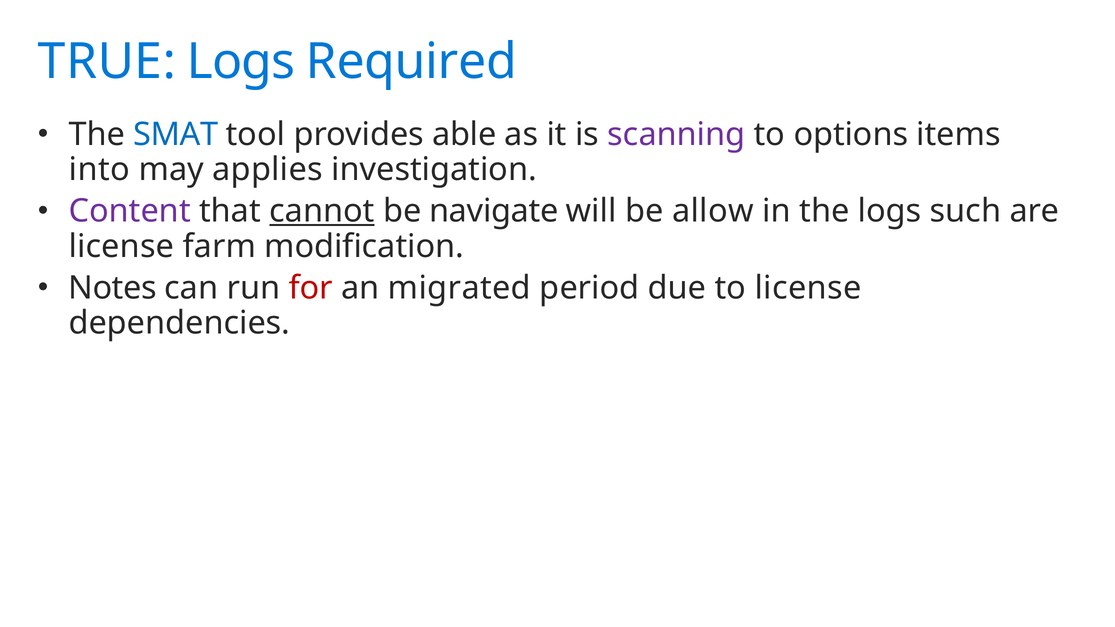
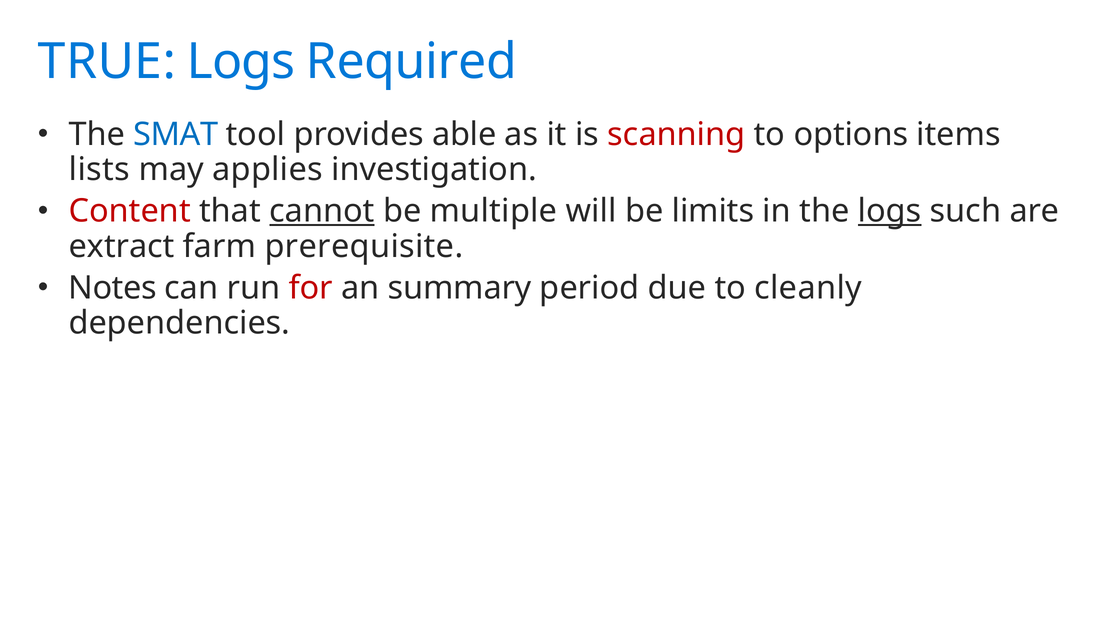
scanning colour: purple -> red (676, 135)
into: into -> lists (99, 170)
Content colour: purple -> red (130, 211)
navigate: navigate -> multiple (494, 211)
allow: allow -> limits (713, 211)
logs underline: none -> present (890, 211)
license: license -> extract (122, 246)
modification: modification -> prerequisite (364, 246)
migrated: migrated -> summary (460, 288)
to license: license -> cleanly (808, 288)
